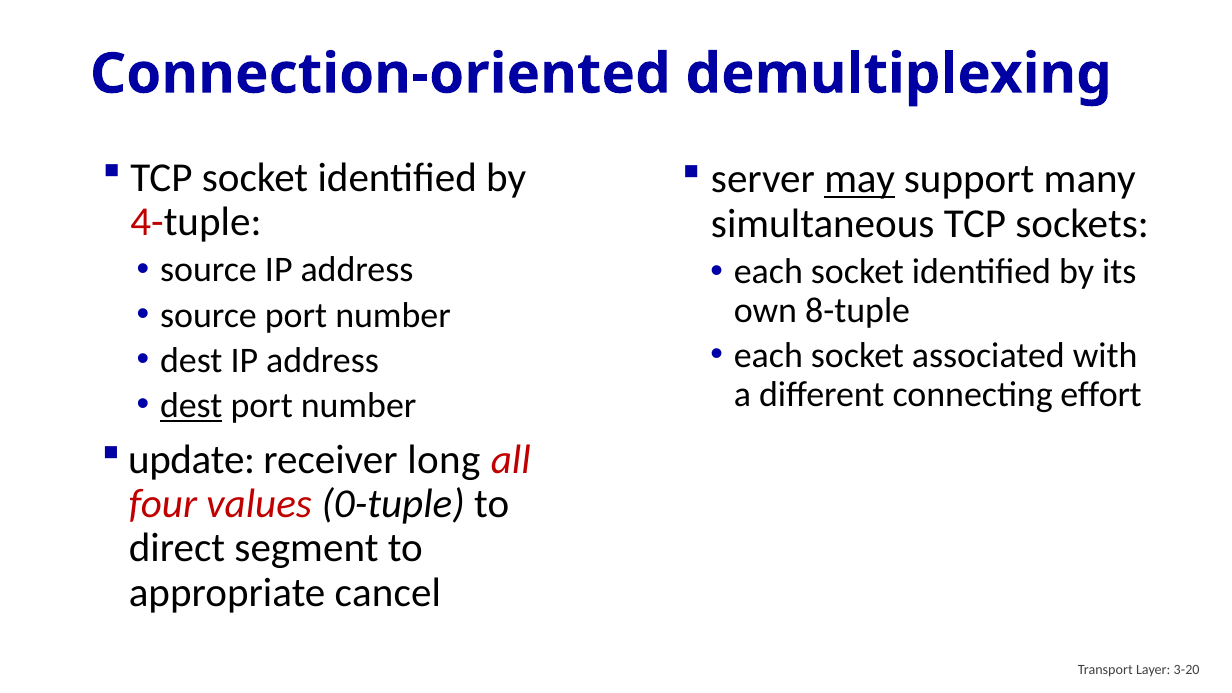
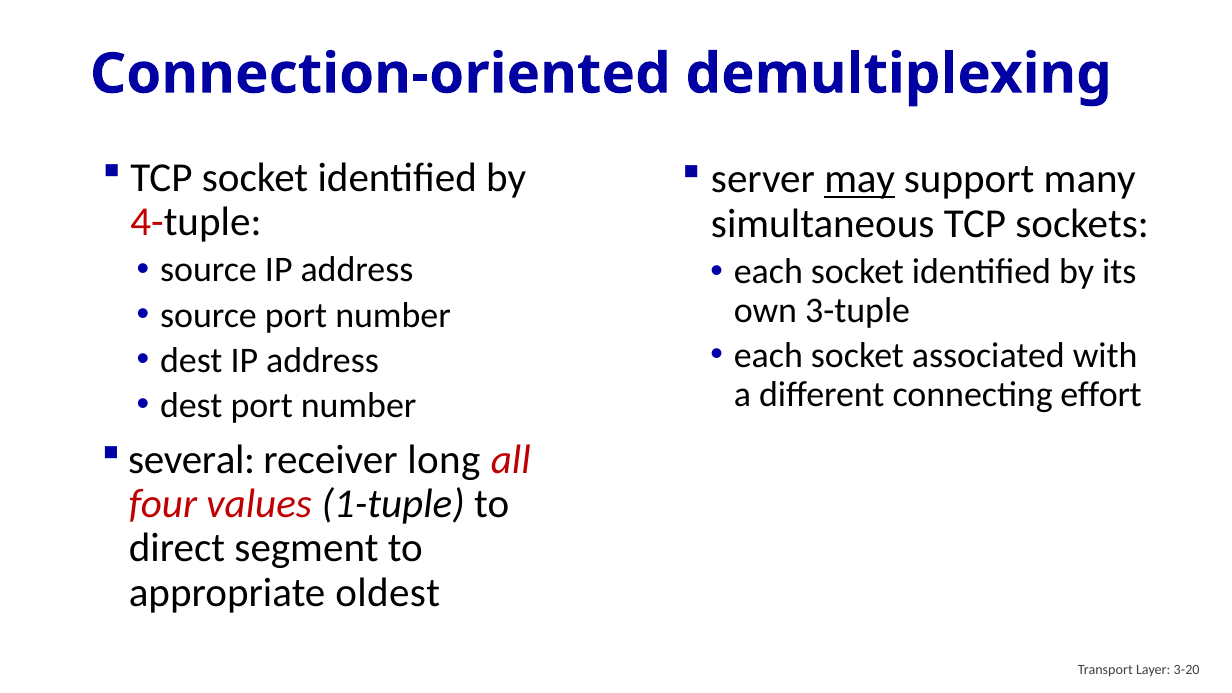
8-tuple: 8-tuple -> 3-tuple (858, 310)
dest underline: present -> none (191, 405)
update: update -> several (192, 459)
0-tuple: 0-tuple -> 1-tuple (393, 504)
cancel: cancel -> oldest (388, 593)
